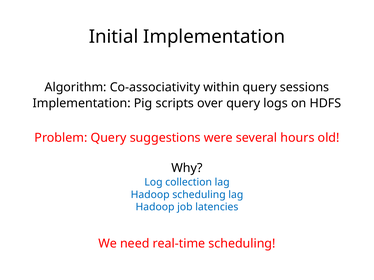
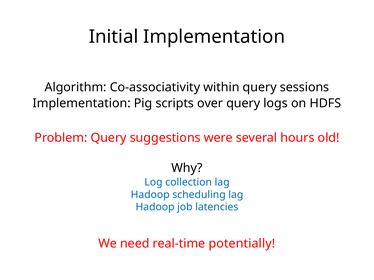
real-time scheduling: scheduling -> potentially (242, 244)
